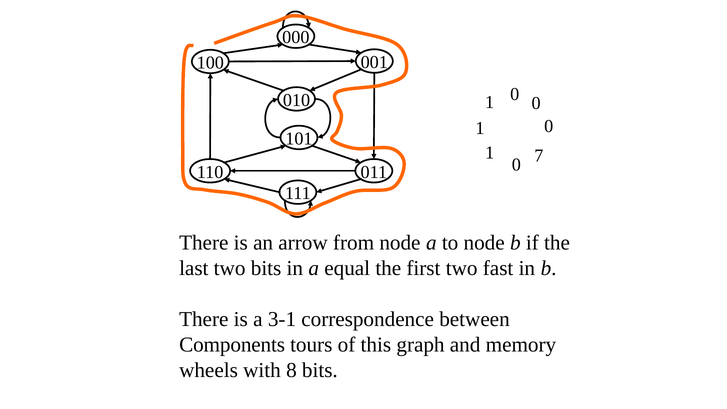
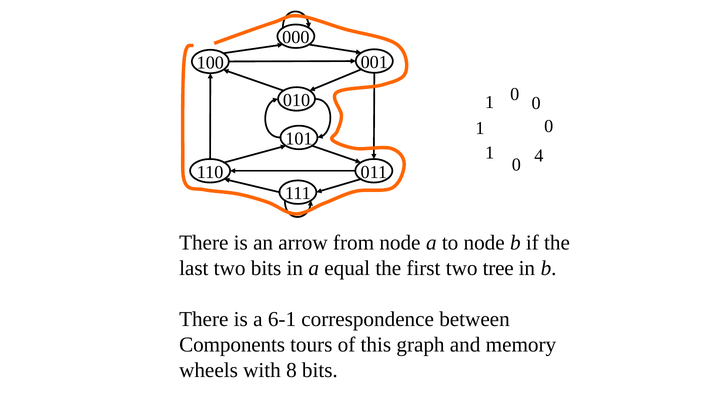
7: 7 -> 4 (539, 156)
fast: fast -> tree (498, 268)
3-1: 3-1 -> 6-1 (282, 319)
